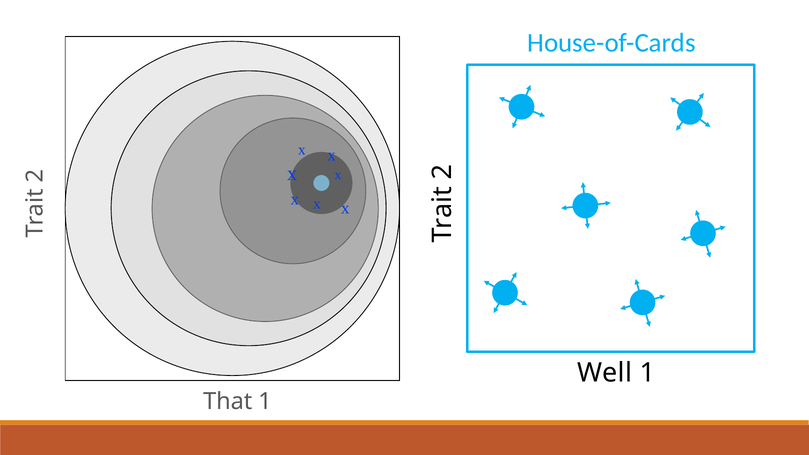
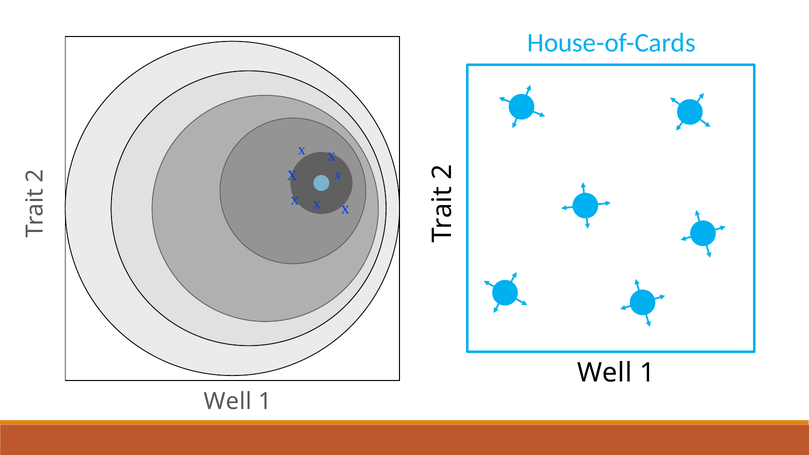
That: That -> Well (228, 402)
